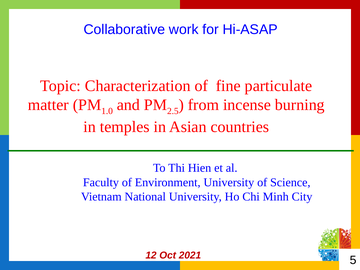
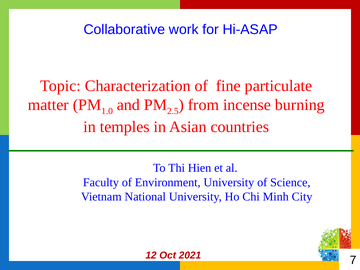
5: 5 -> 7 (353, 260)
